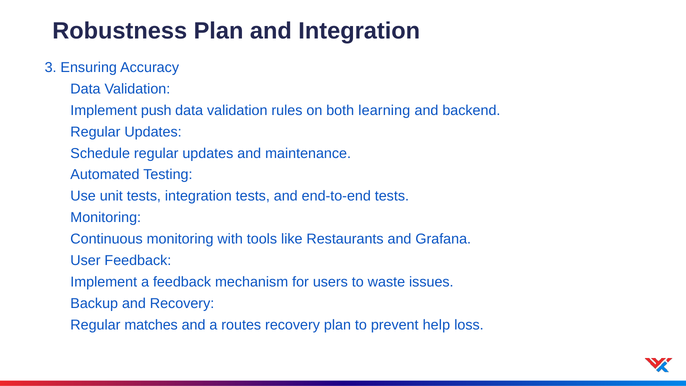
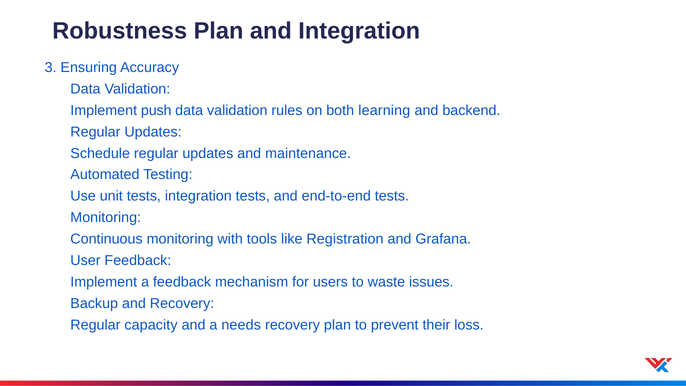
Restaurants: Restaurants -> Registration (345, 239)
matches: matches -> capacity (151, 325)
routes: routes -> needs (241, 325)
help: help -> their (436, 325)
